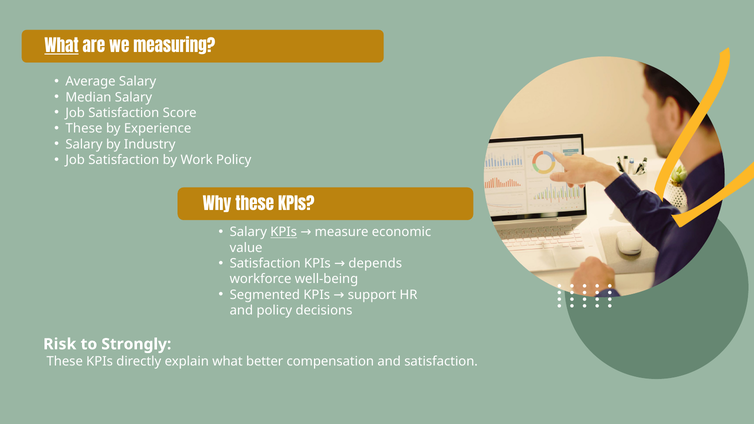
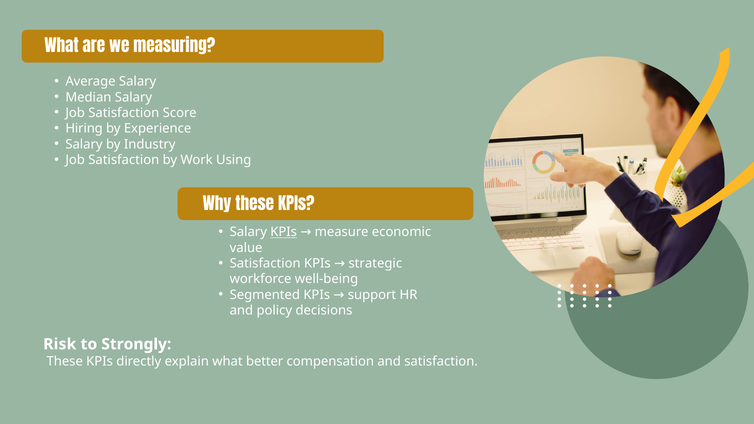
What underline: present -> none (62, 47)
These: These -> Hiring (84, 129)
Work Policy: Policy -> Using (234, 160)
depends: depends -> strategic (375, 264)
